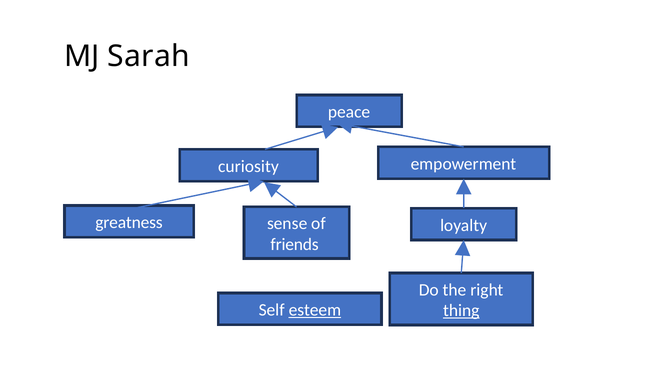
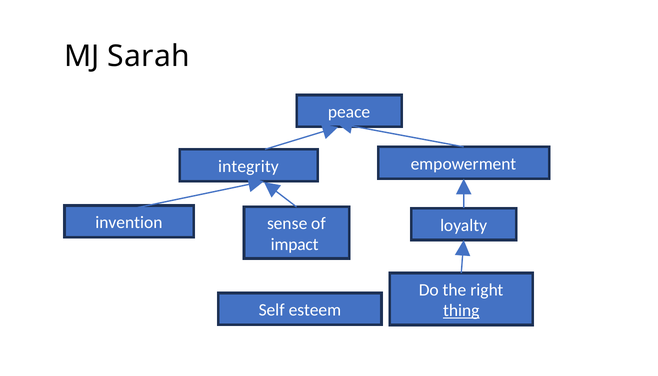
curiosity: curiosity -> integrity (248, 166)
greatness: greatness -> invention (129, 223)
friends: friends -> impact (295, 244)
esteem underline: present -> none (315, 310)
